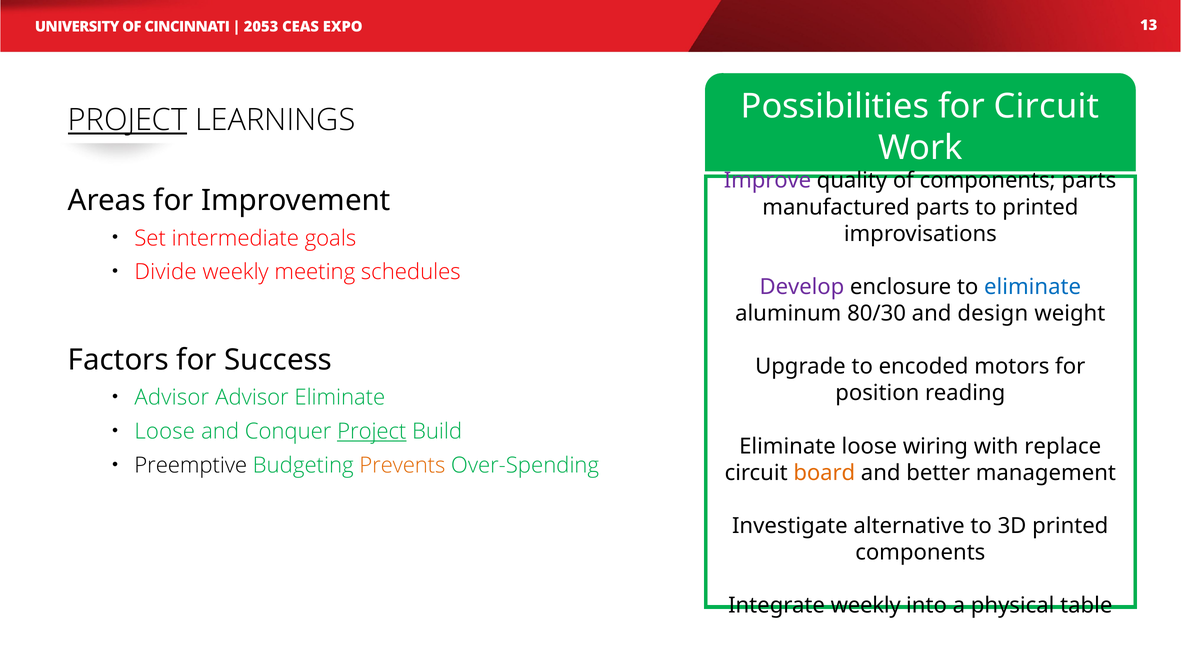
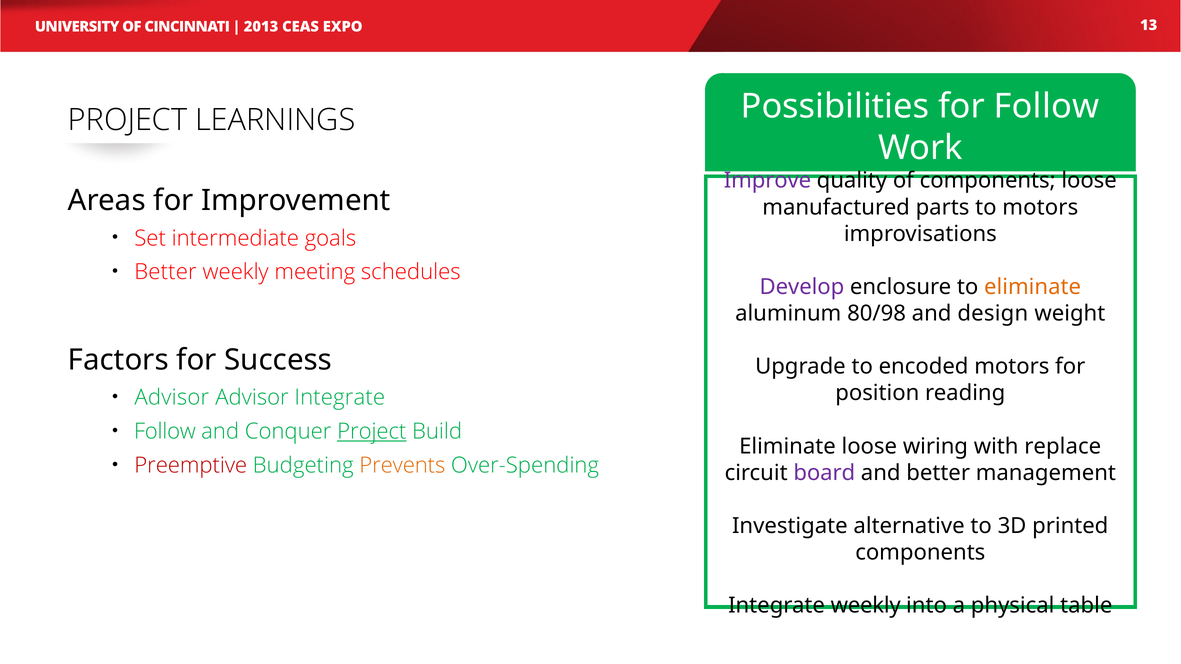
2053: 2053 -> 2013 (261, 27)
PROJECT underline: present -> none (128, 120)
for Circuit: Circuit -> Follow (1047, 106)
components parts: parts -> loose (1089, 181)
to printed: printed -> motors (1040, 207)
Divide: Divide -> Better (166, 272)
eliminate colour: blue -> orange (1033, 287)
80/30: 80/30 -> 80/98 (877, 314)
Advisor Eliminate: Eliminate -> Integrate (340, 398)
Loose: Loose -> Follow (165, 432)
Preemptive colour: black -> red (191, 466)
board colour: orange -> purple (824, 473)
